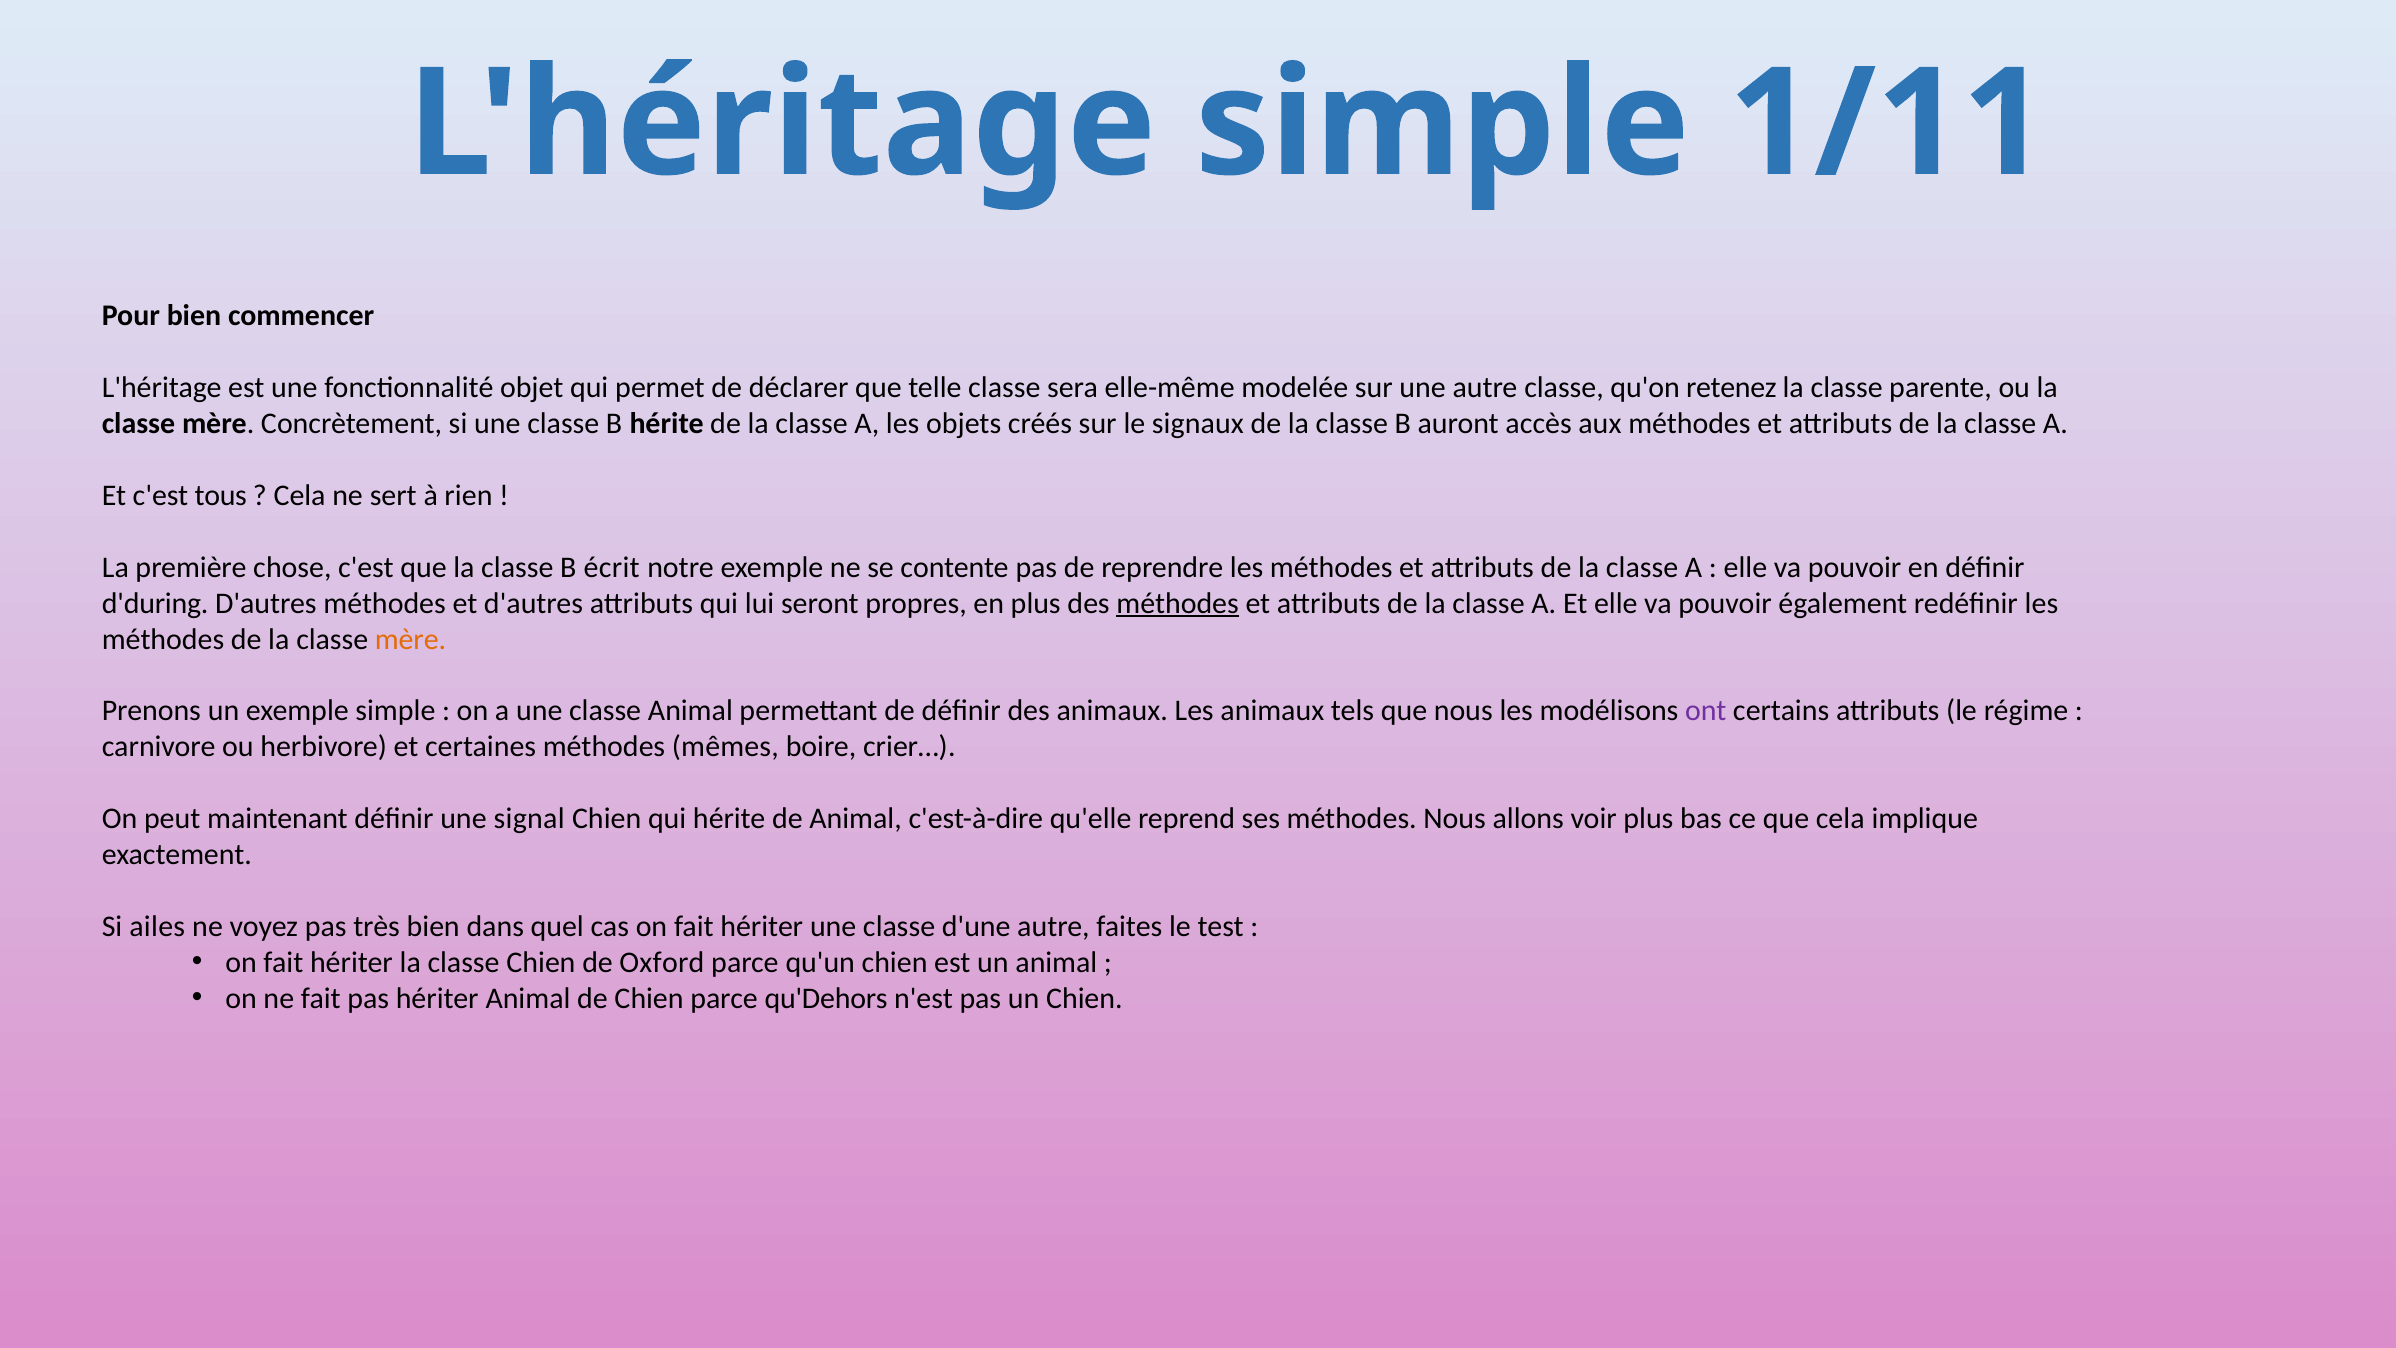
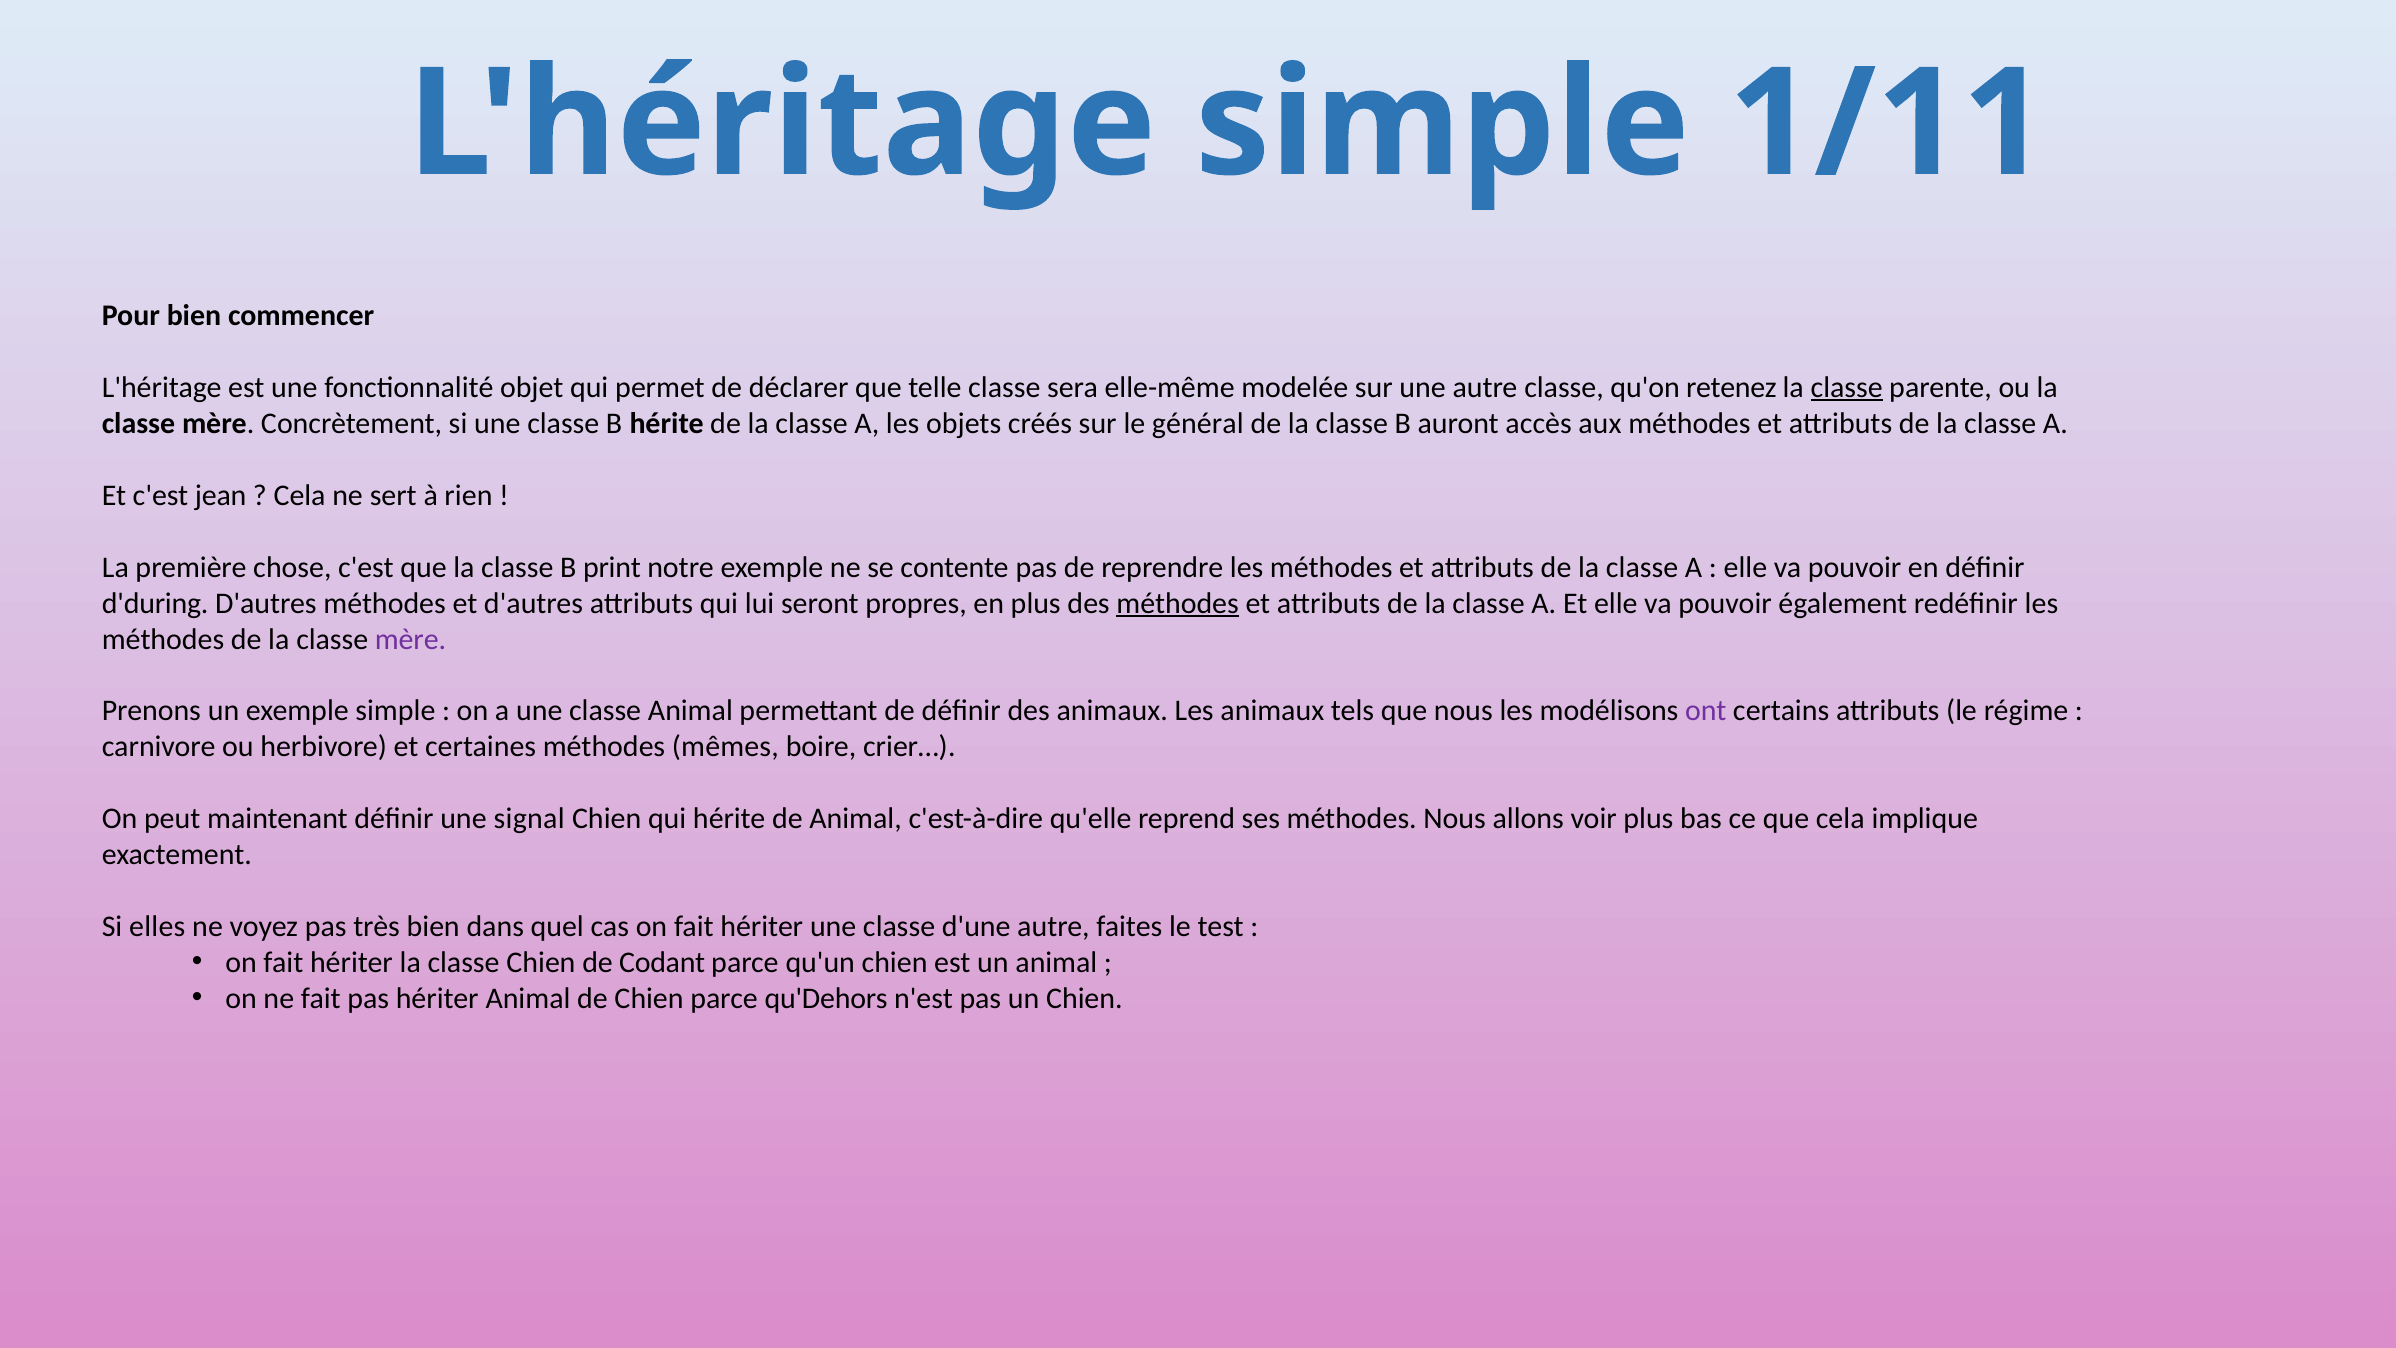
classe underline: none -> present (1847, 387)
signaux: signaux -> général (1198, 423)
tous: tous -> jean (221, 495)
écrit: écrit -> print (612, 567)
mère colour: orange -> purple (411, 639)
ailes: ailes -> elles (157, 927)
Oxford: Oxford -> Codant (662, 962)
